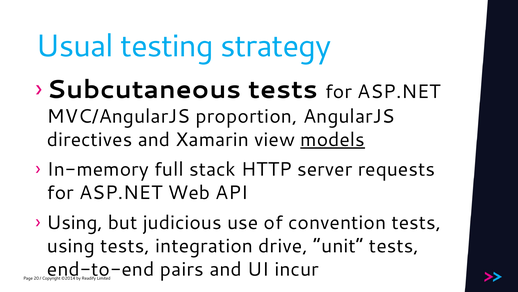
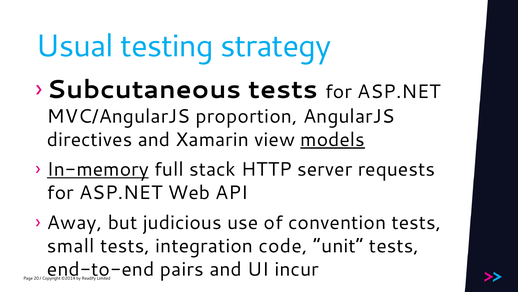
In-memory underline: none -> present (98, 169)
Using: Using -> Away (75, 222)
using: using -> small (71, 246)
drive: drive -> code (283, 246)
